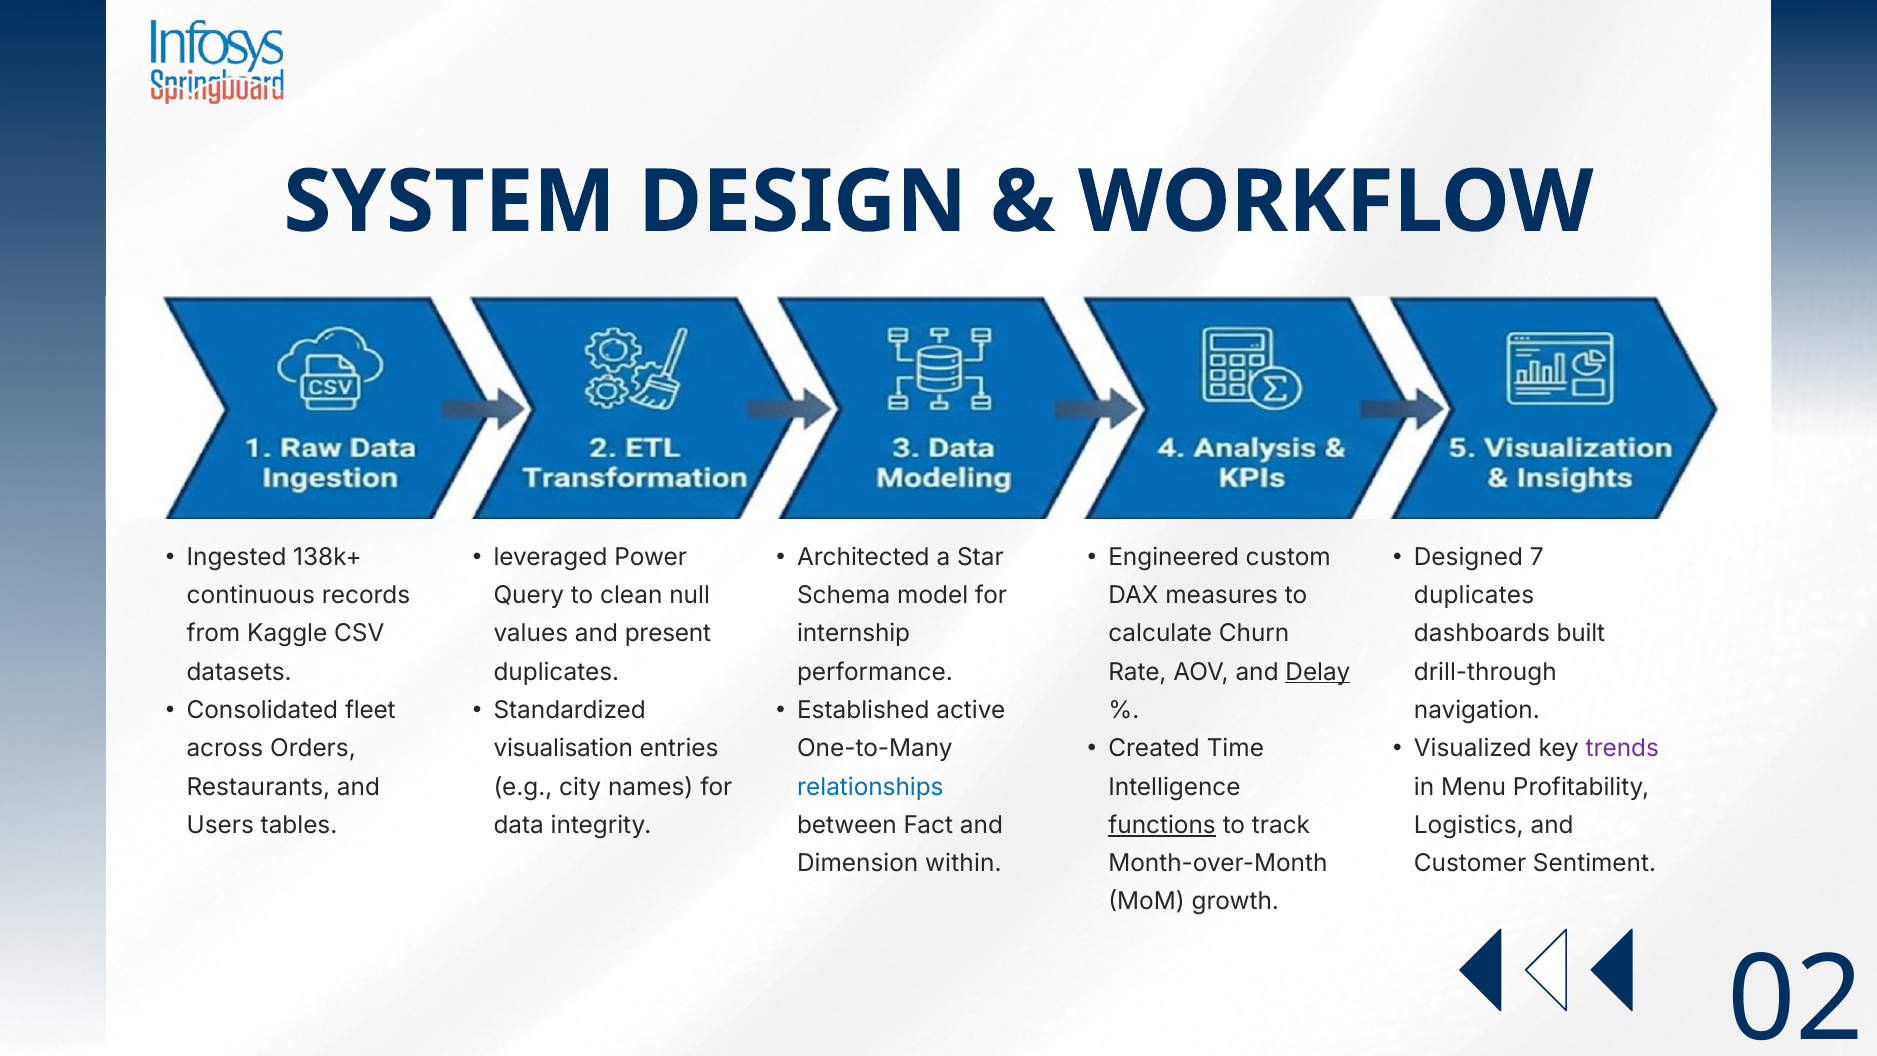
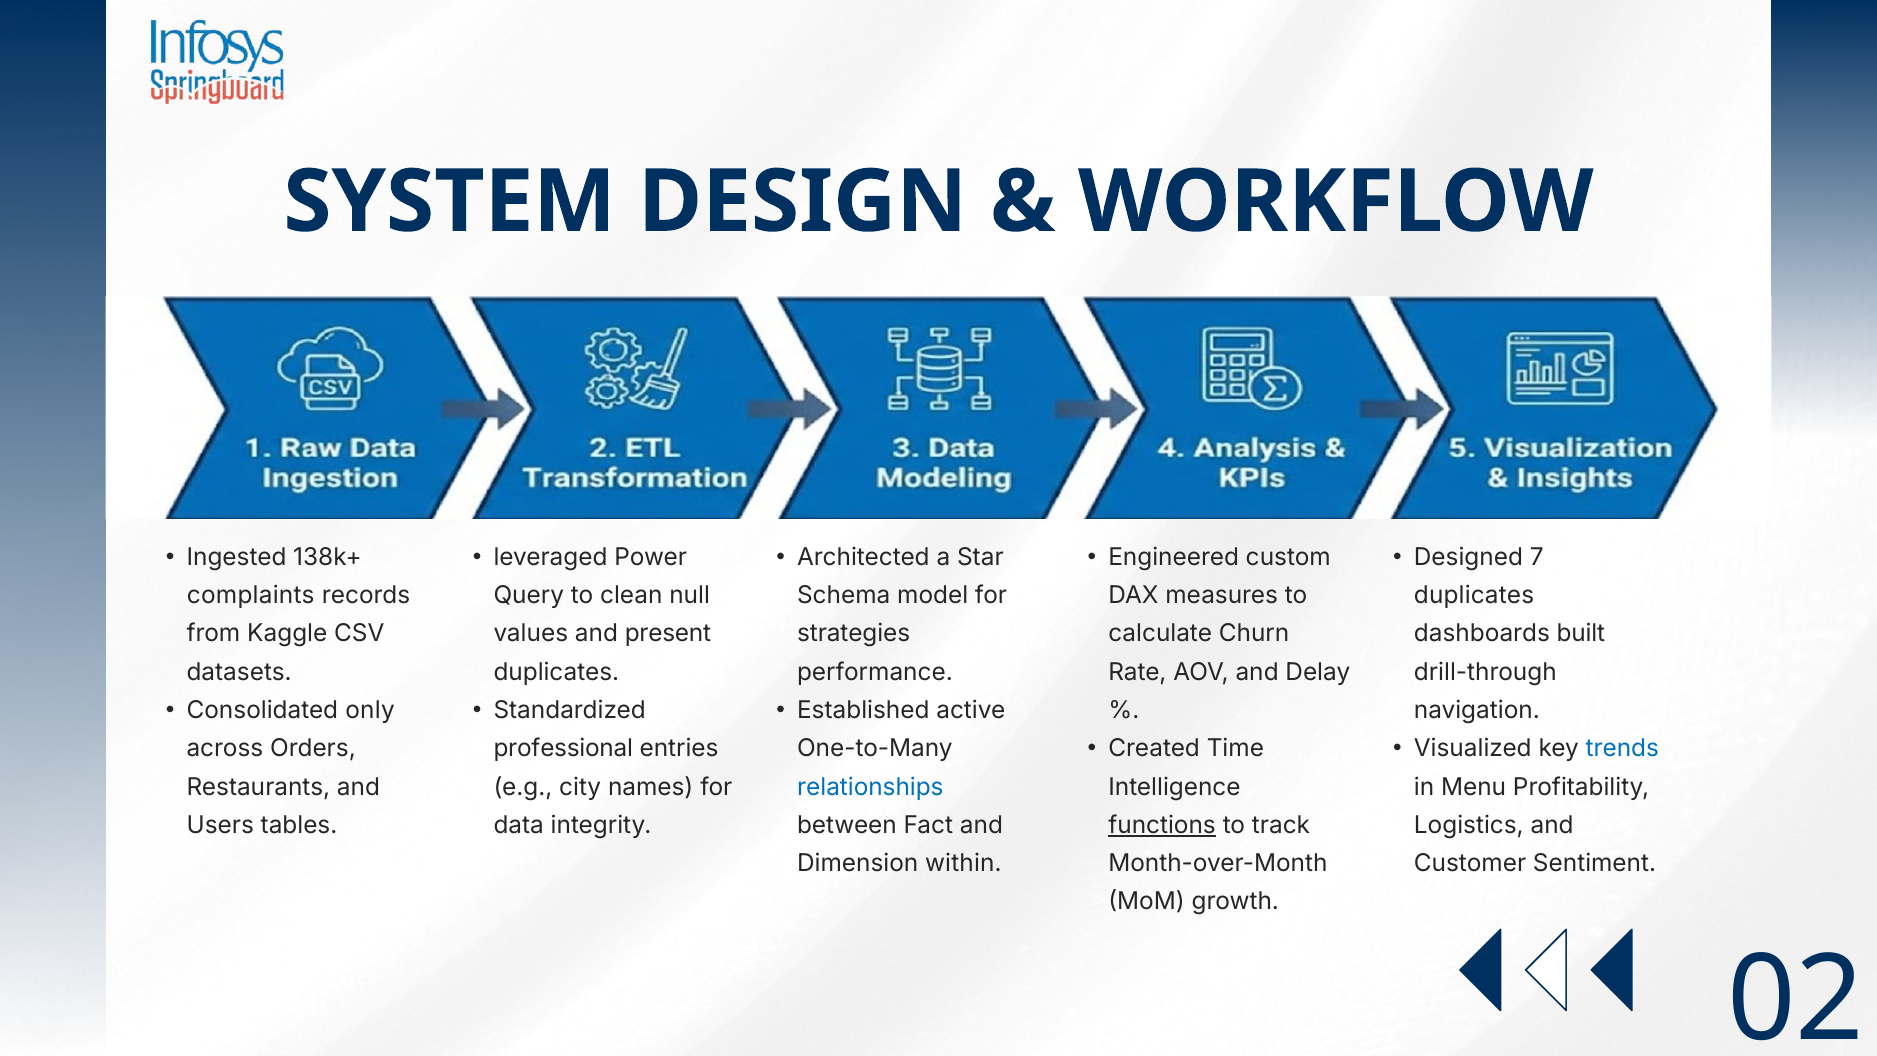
continuous: continuous -> complaints (251, 596)
internship: internship -> strategies (854, 634)
Delay underline: present -> none (1318, 672)
fleet: fleet -> only (370, 710)
trends colour: purple -> blue (1622, 749)
visualisation: visualisation -> professional (563, 749)
